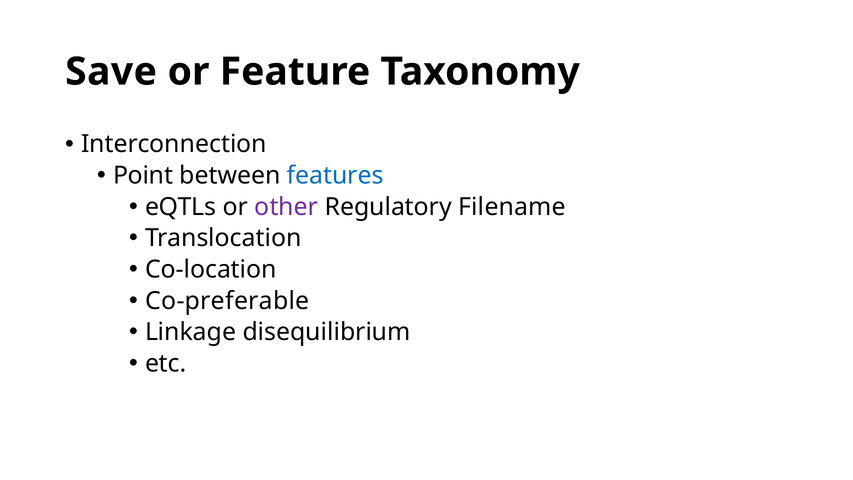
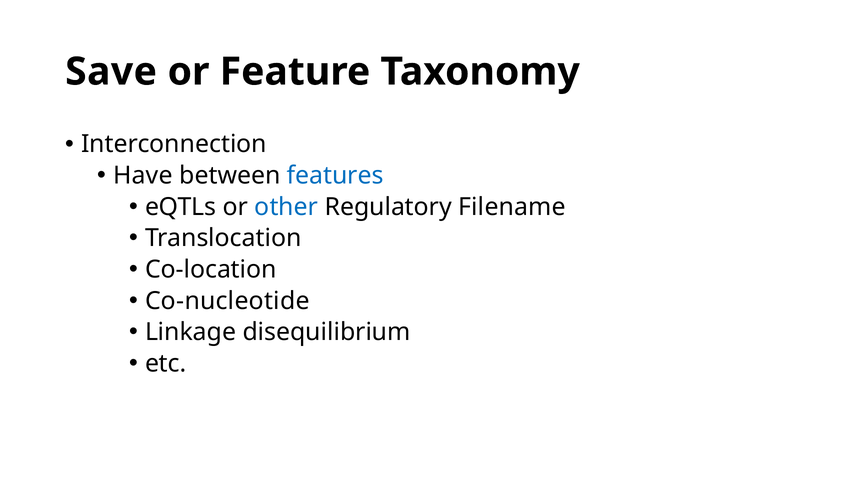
Point: Point -> Have (143, 176)
other colour: purple -> blue (286, 207)
Co-preferable: Co-preferable -> Co-nucleotide (227, 301)
